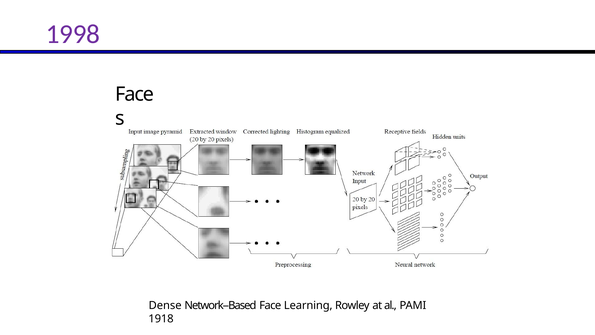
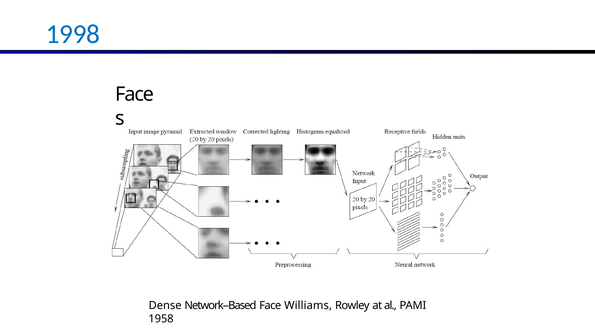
1998 colour: purple -> blue (73, 34)
Learning: Learning -> Williams (308, 305)
1918: 1918 -> 1958 (161, 318)
